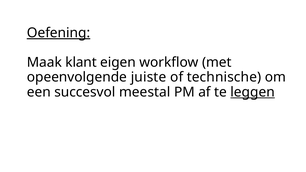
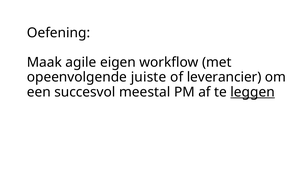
Oefening underline: present -> none (59, 33)
klant: klant -> agile (81, 62)
technische: technische -> leverancier (224, 77)
